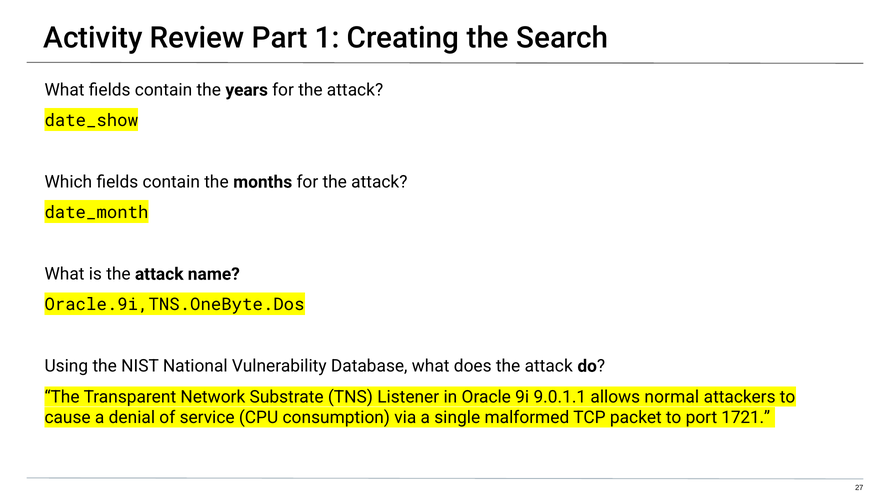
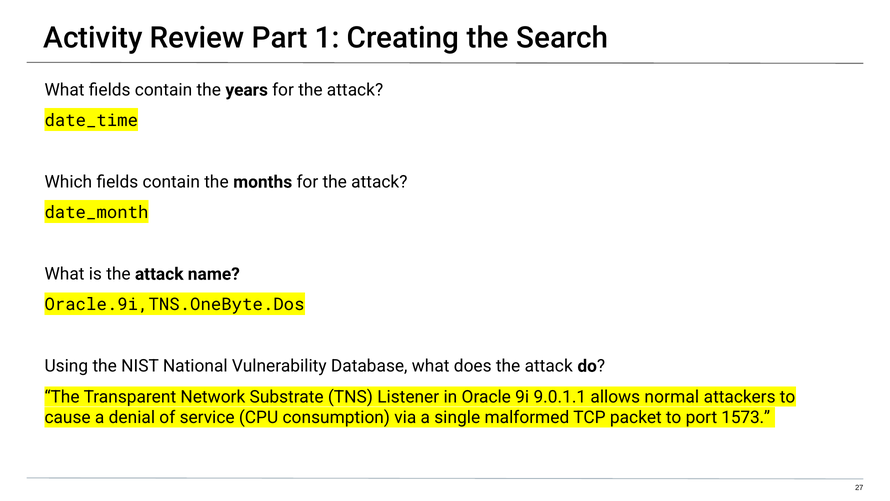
date_show: date_show -> date_time (91, 121)
1721: 1721 -> 1573 (746, 417)
